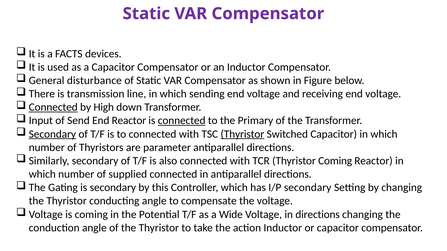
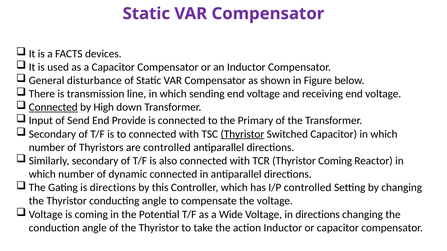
End Reactor: Reactor -> Provide (129, 121)
connected underline: present -> none (182, 121)
Secondary underline: present -> none (52, 134)
are parameter: parameter -> controlled (167, 148)
supplied: supplied -> dynamic (128, 174)
is secondary: secondary -> directions (113, 188)
I/P secondary: secondary -> controlled (308, 188)
